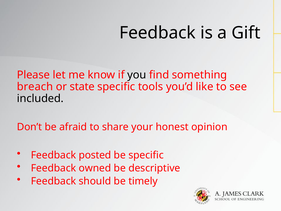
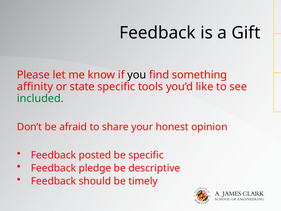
breach: breach -> affinity (35, 87)
included colour: black -> green (40, 98)
owned: owned -> pledge (95, 168)
